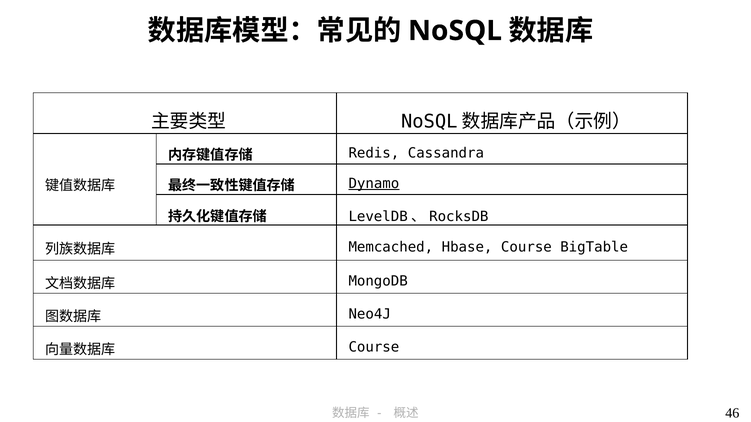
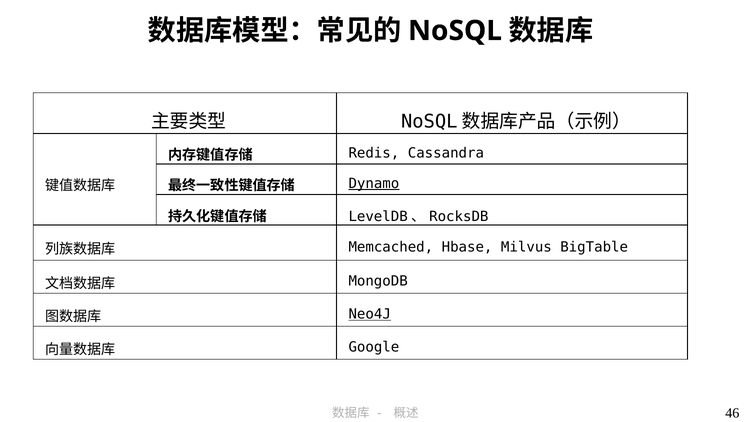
Hbase Course: Course -> Milvus (526, 247)
Neo4J underline: none -> present (370, 314)
Course: Course -> Google (374, 347)
